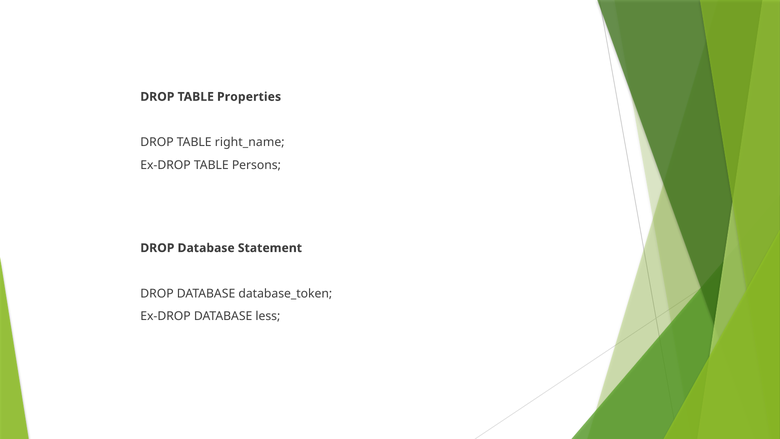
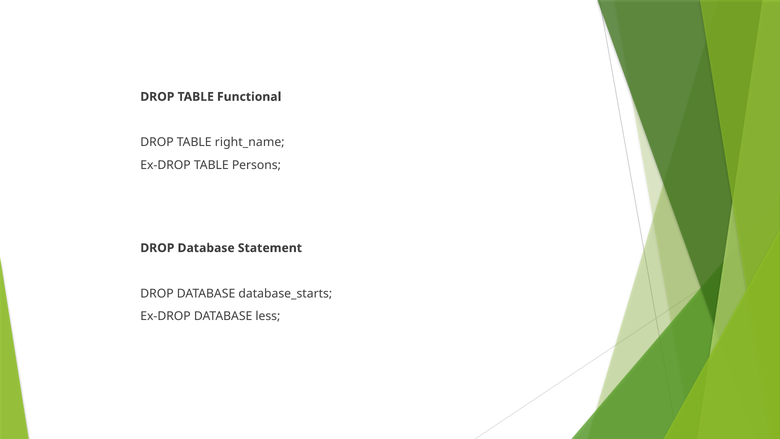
Properties: Properties -> Functional (249, 97)
database_token: database_token -> database_starts (285, 293)
